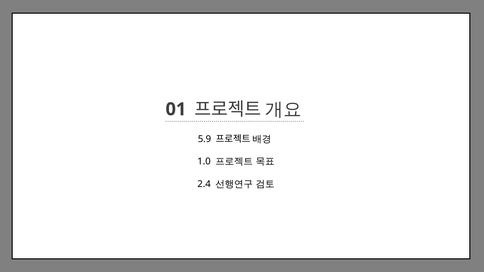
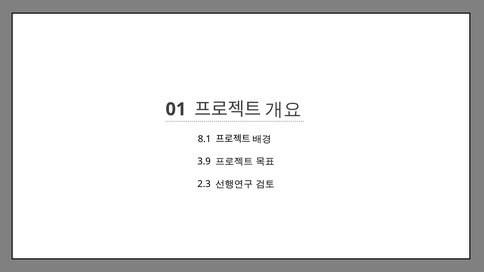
5.9: 5.9 -> 8.1 (204, 139)
1.0: 1.0 -> 3.9 (204, 162)
2.4: 2.4 -> 2.3 (204, 184)
